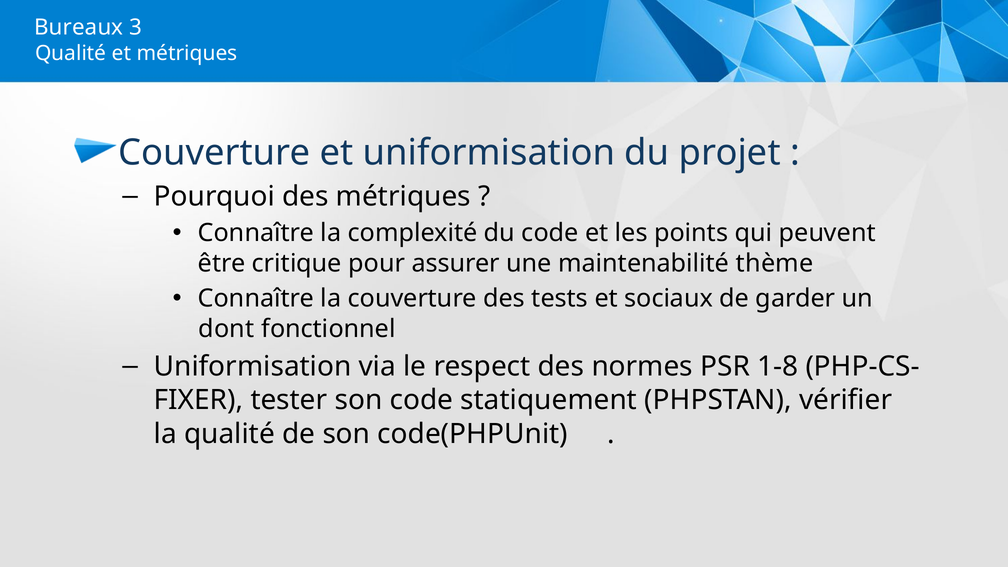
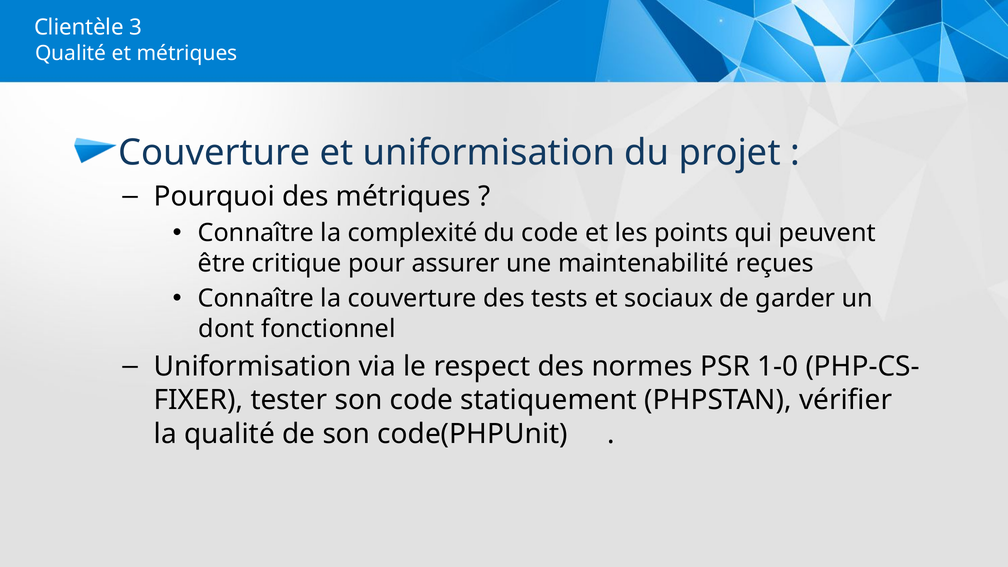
Bureaux: Bureaux -> Clientèle (79, 28)
thème: thème -> reçues (775, 263)
1-8: 1-8 -> 1-0 (778, 367)
